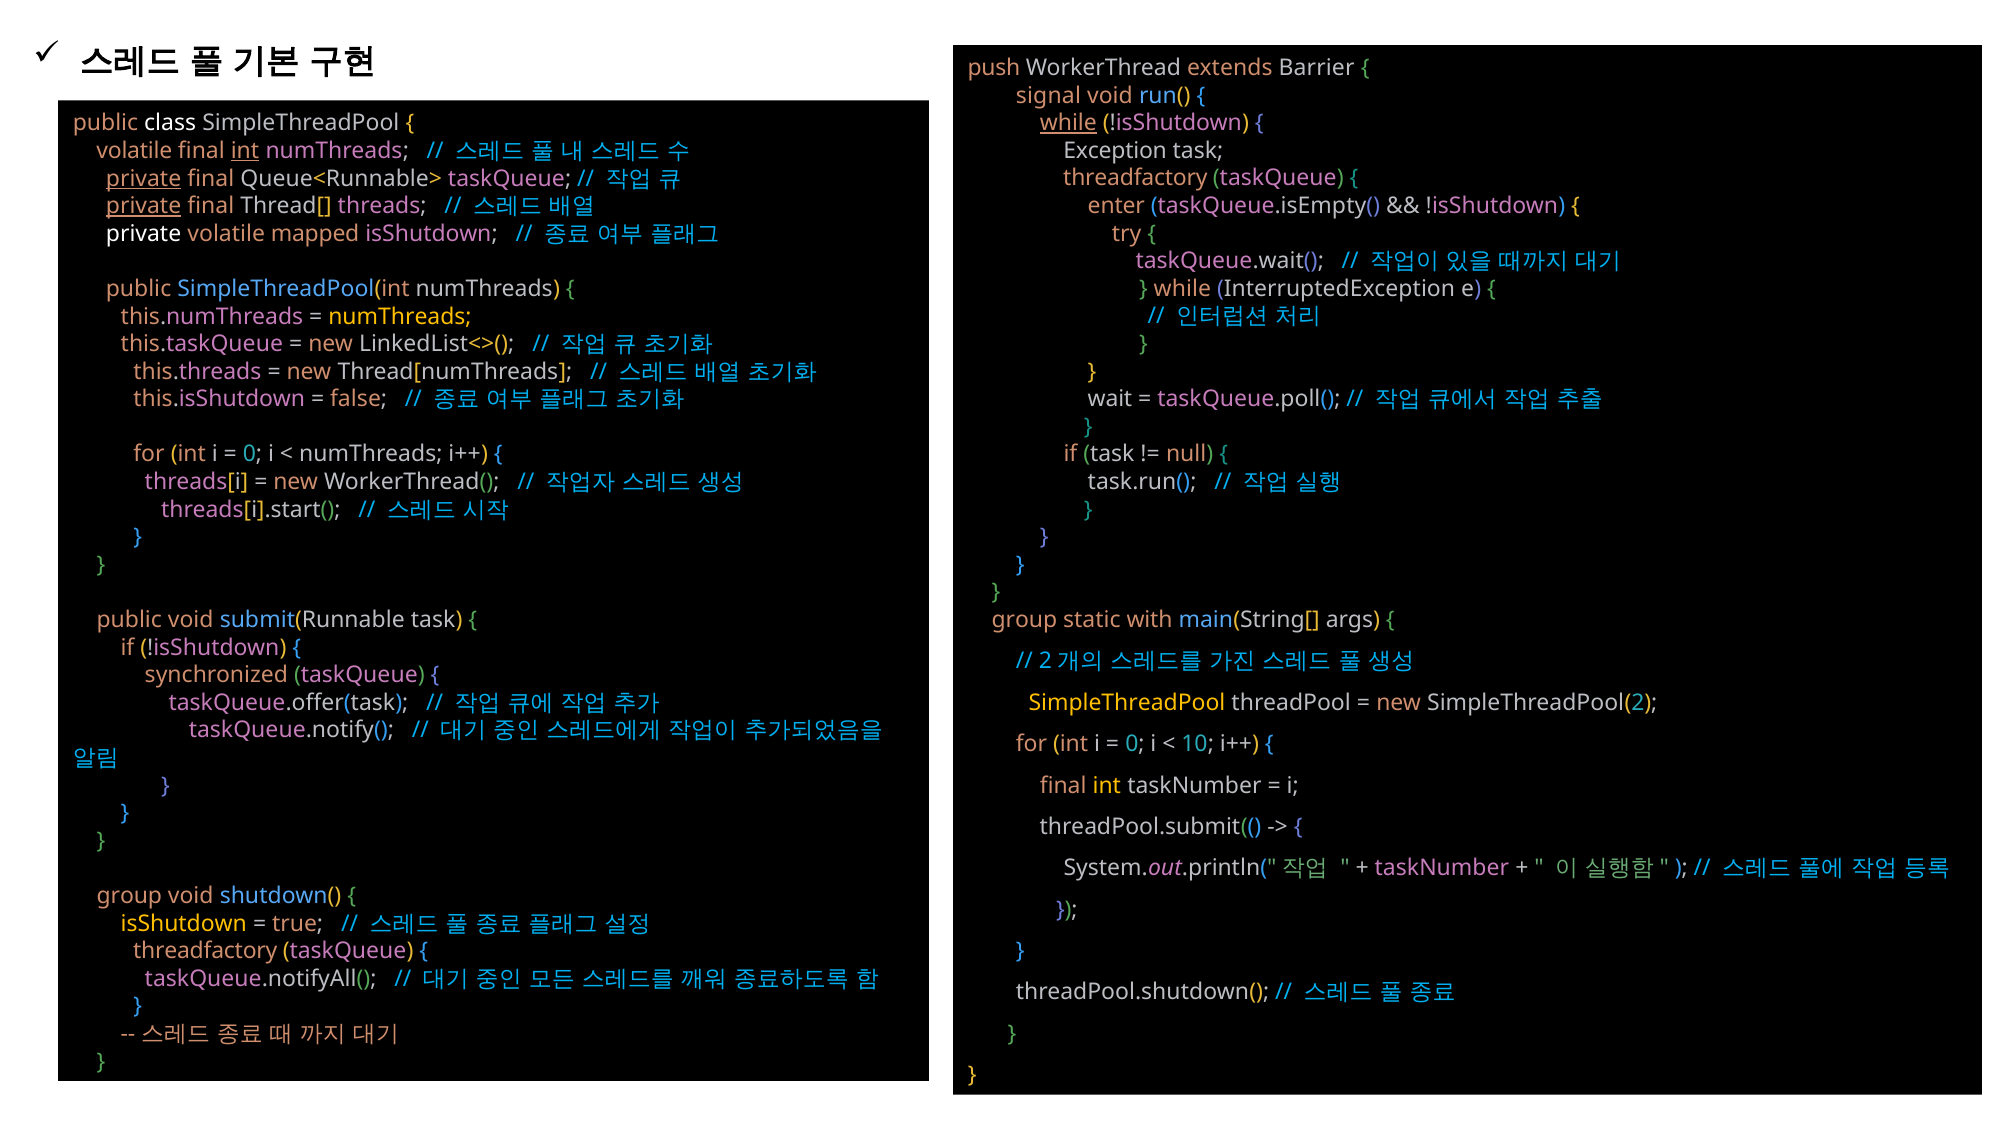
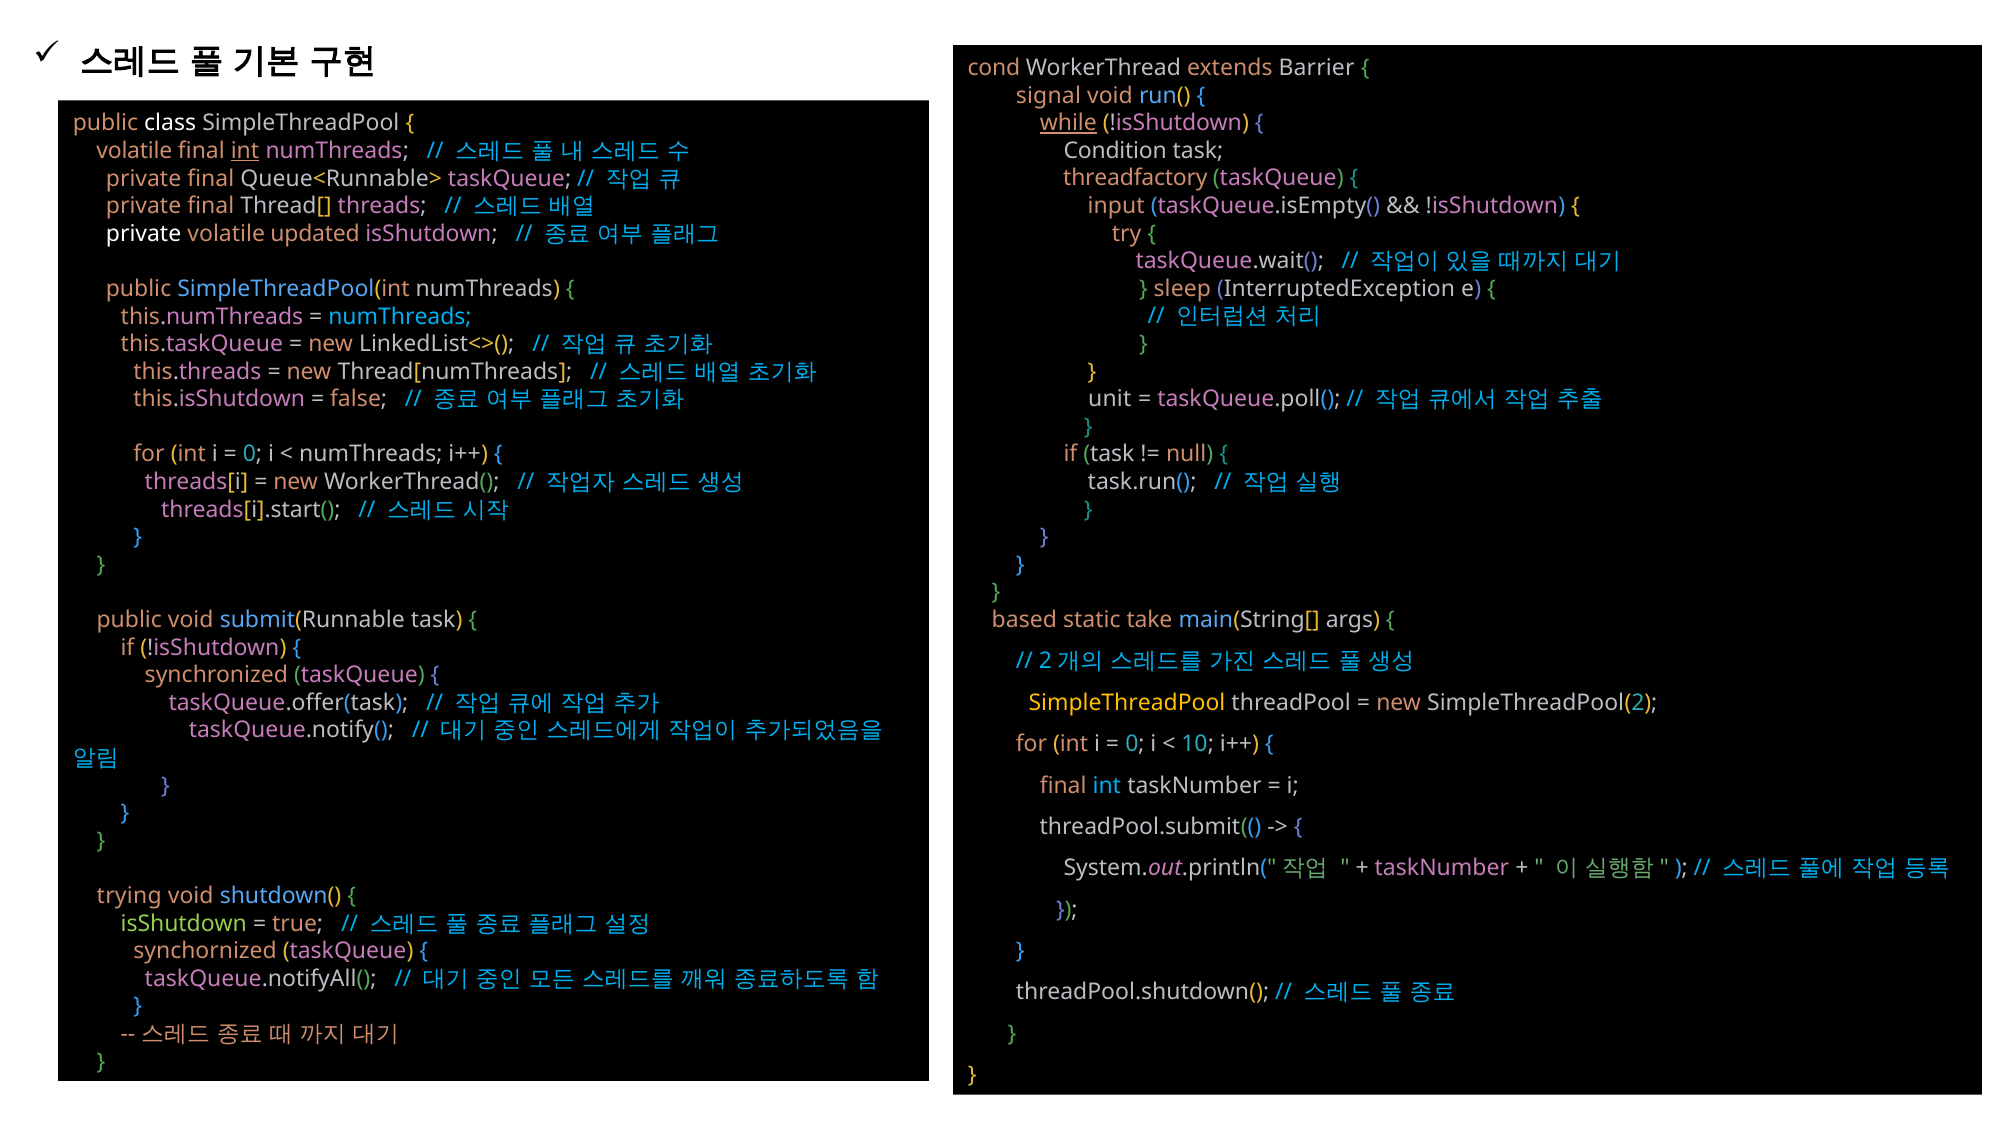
push: push -> cond (994, 68)
Exception: Exception -> Condition (1115, 151)
private underline: present -> none (144, 178)
private underline: present -> none (144, 206)
enter: enter -> input (1116, 206)
mapped: mapped -> updated (315, 234)
while: while -> sleep (1182, 289)
numThreads colour: yellow -> light blue (400, 316)
wait: wait -> unit (1110, 399)
group: group -> based (1024, 620)
with: with -> take (1150, 620)
int colour: yellow -> light blue (1107, 785)
group: group -> trying (129, 896)
isShutdown colour: yellow -> light green (184, 923)
threadfactory: threadfactory -> synchornized (205, 951)
